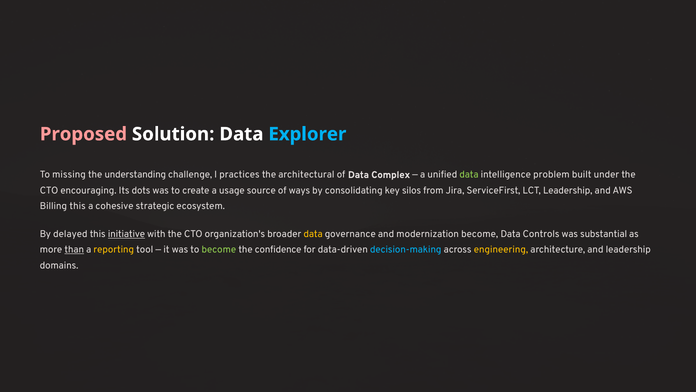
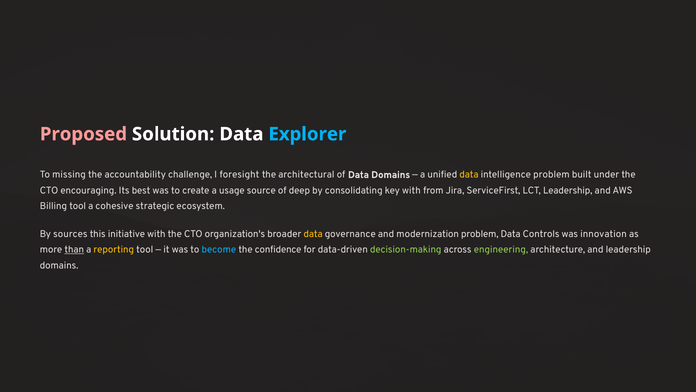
understanding: understanding -> accountability (135, 175)
practices: practices -> foresight (239, 175)
Data Complex: Complex -> Domains (391, 175)
data colour: light green -> yellow (469, 175)
dots: dots -> best (141, 190)
ways: ways -> deep (299, 190)
key silos: silos -> with (411, 190)
Billing this: this -> tool (78, 206)
delayed: delayed -> sources (70, 234)
initiative underline: present -> none (126, 234)
modernization become: become -> problem (480, 234)
substantial: substantial -> innovation (604, 234)
become colour: light green -> light blue (219, 249)
decision-making colour: light blue -> light green (406, 249)
engineering colour: yellow -> light green (501, 249)
